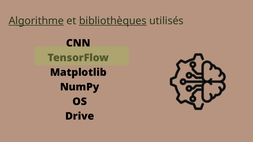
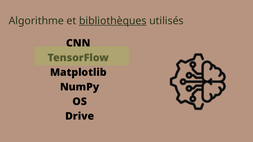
Algorithme underline: present -> none (36, 21)
